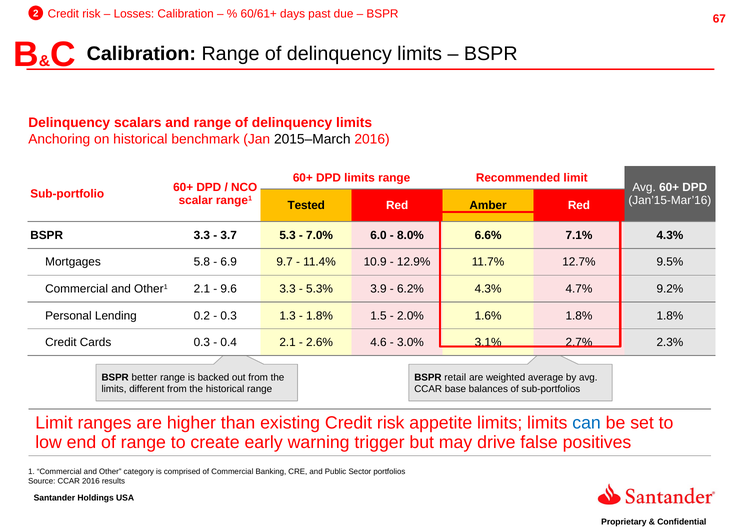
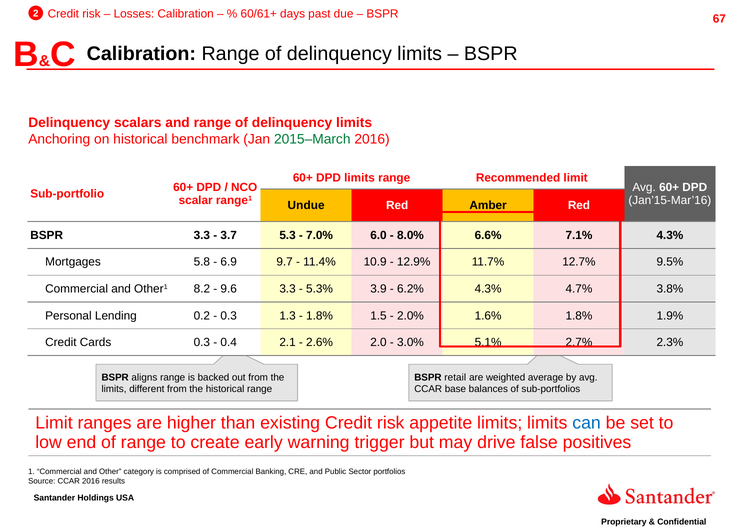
2015–March colour: black -> green (312, 139)
Tested: Tested -> Undue (306, 205)
Other1 2.1: 2.1 -> 8.2 (202, 289)
9.2%: 9.2% -> 3.8% (670, 289)
1.8% 1.8%: 1.8% -> 1.9% (670, 315)
4.6: 4.6 -> 2.0 (378, 342)
3.1%: 3.1% -> 5.1% (488, 342)
better: better -> aligns (144, 377)
